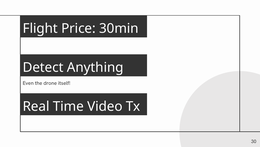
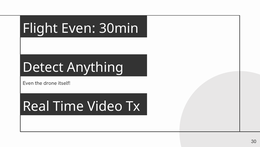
Flight Price: Price -> Even (78, 28)
